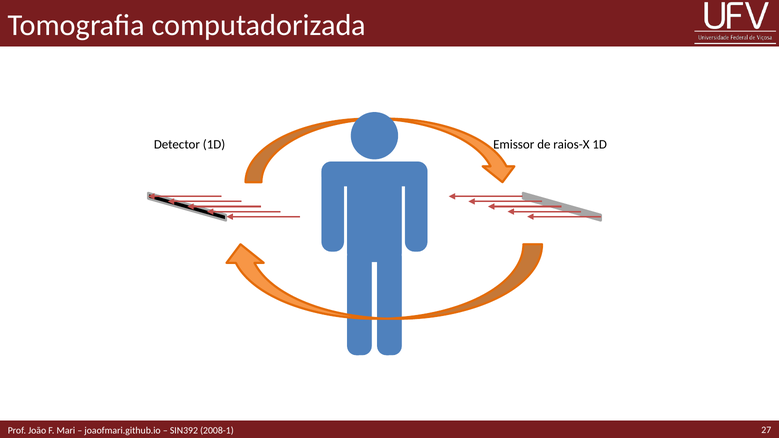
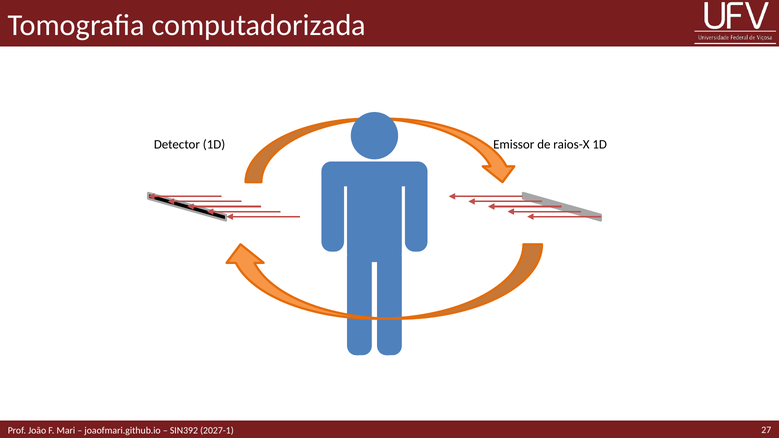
2008-1: 2008-1 -> 2027-1 (217, 431)
